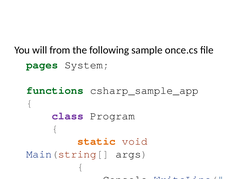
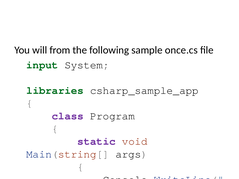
pages: pages -> input (42, 65)
functions: functions -> libraries (55, 91)
static colour: orange -> purple (96, 142)
